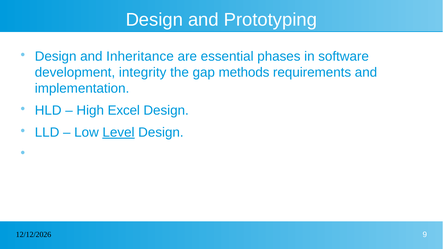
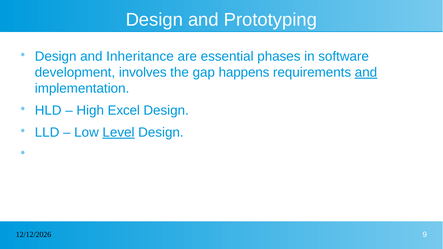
integrity: integrity -> involves (143, 73)
methods: methods -> happens (244, 73)
and underline: none -> present (366, 73)
